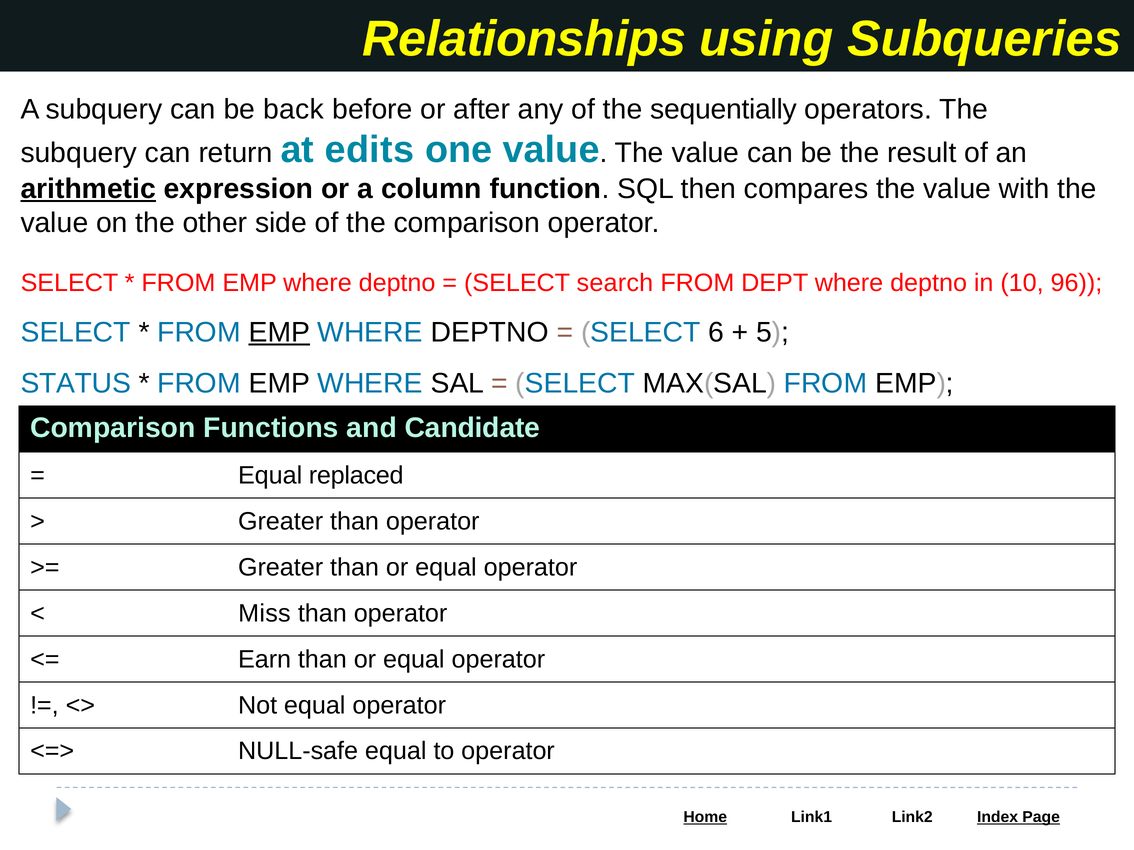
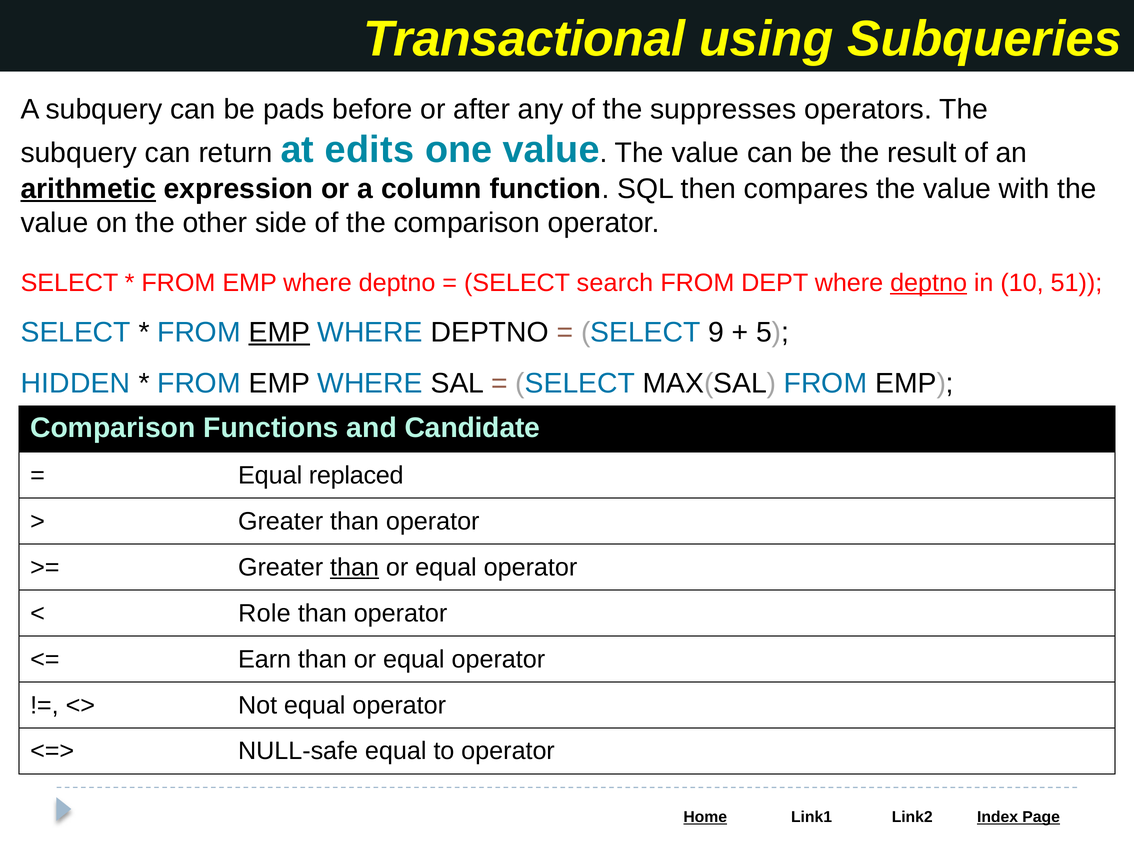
Relationships: Relationships -> Transactional (524, 39)
back: back -> pads (294, 110)
sequentially: sequentially -> suppresses (723, 110)
deptno underline: none -> present (929, 283)
96: 96 -> 51 (1076, 283)
6: 6 -> 9 (716, 333)
STATUS: STATUS -> HIDDEN (76, 384)
than underline: none -> present (355, 568)
Miss: Miss -> Role (264, 614)
